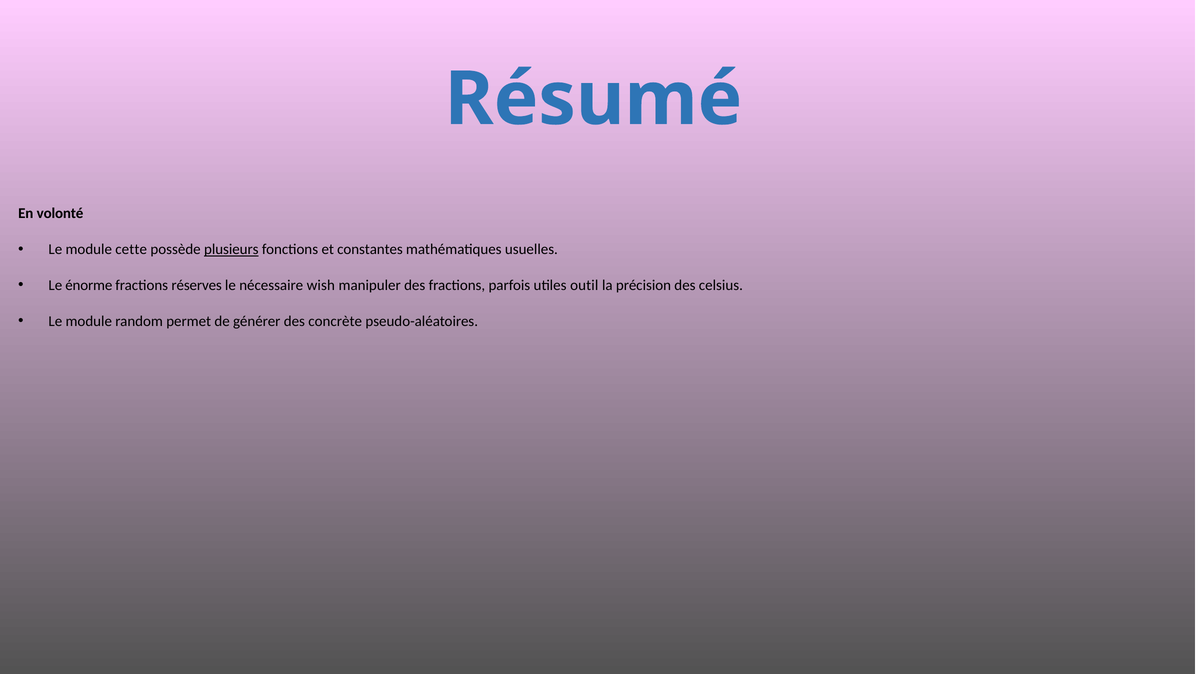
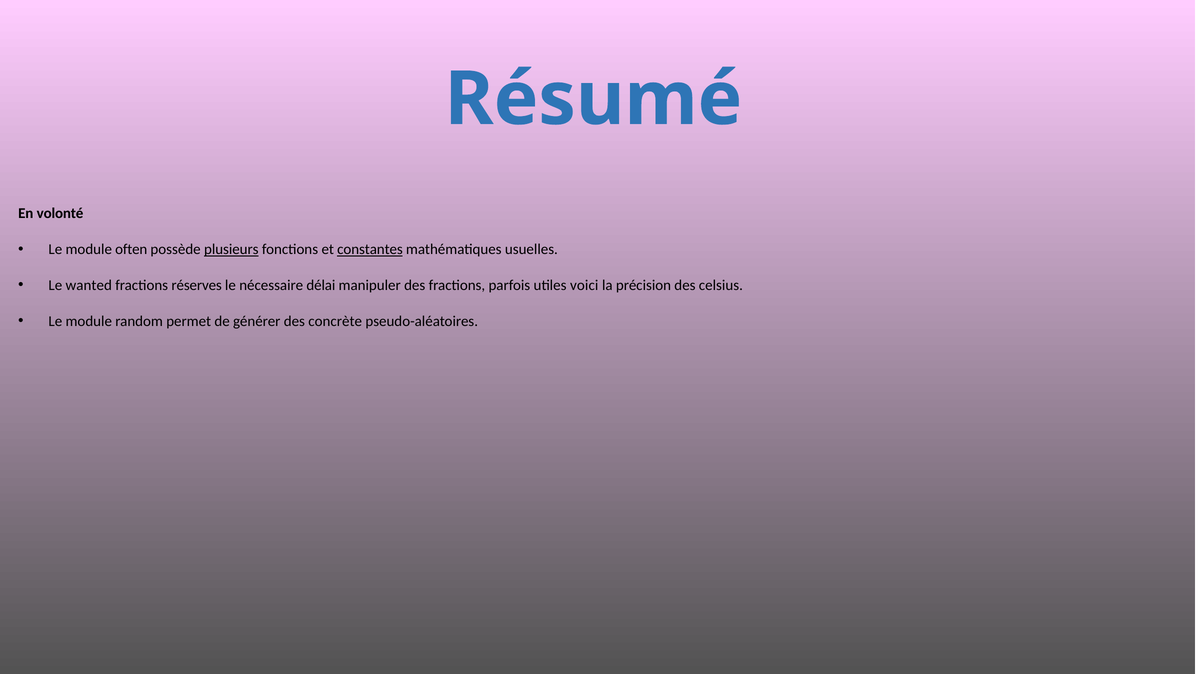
cette: cette -> often (131, 249)
constantes underline: none -> present (370, 249)
énorme: énorme -> wanted (89, 285)
wish: wish -> délai (321, 285)
outil: outil -> voici (584, 285)
